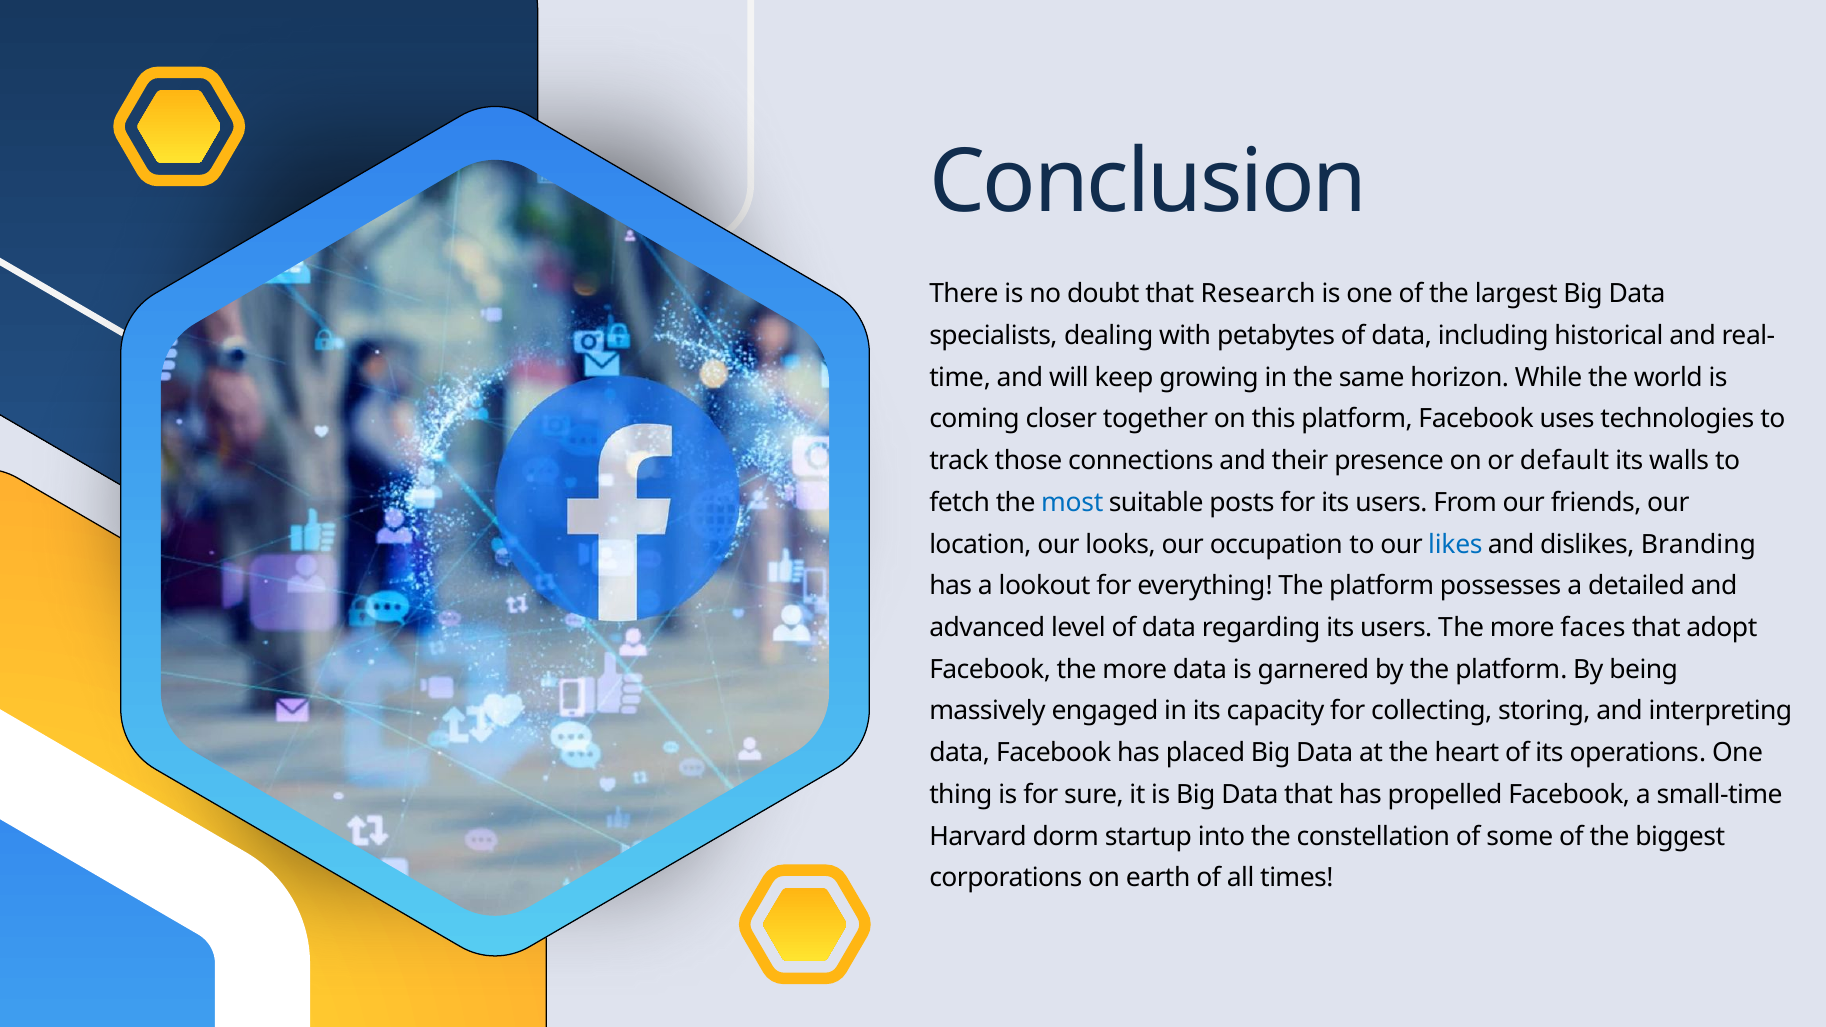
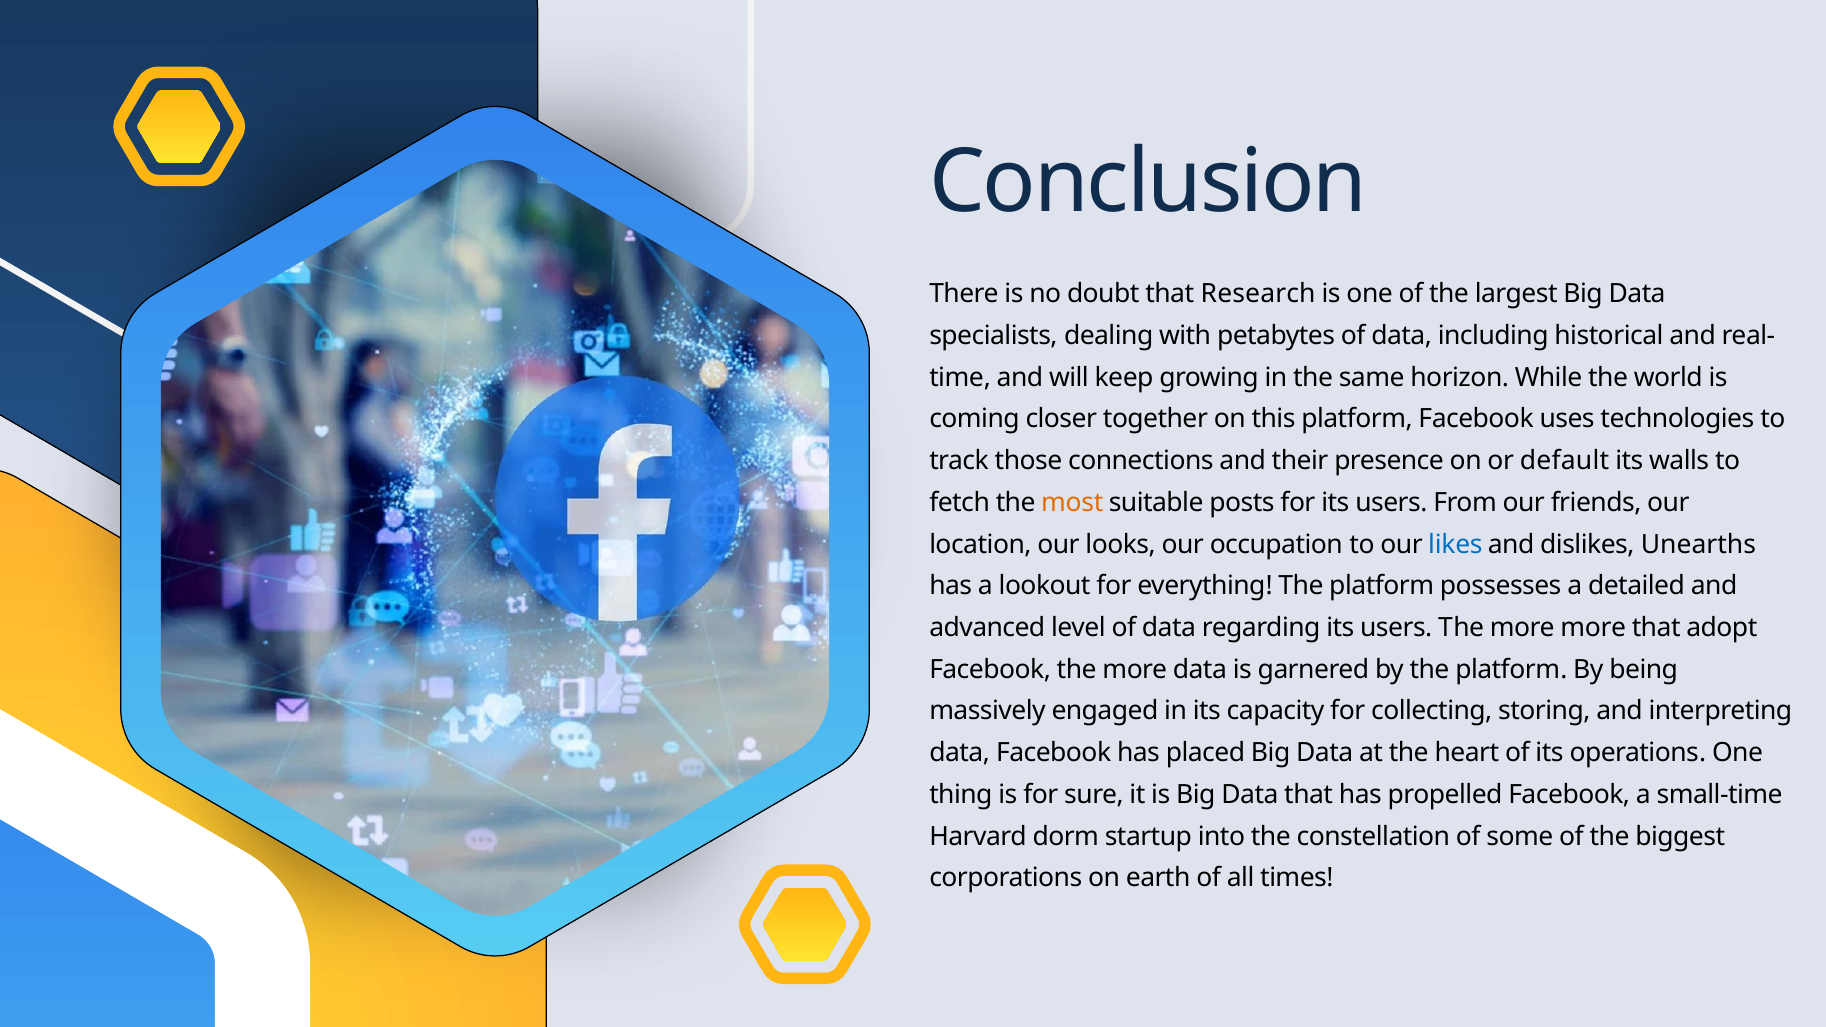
most colour: blue -> orange (1072, 503)
Branding: Branding -> Unearths (1698, 544)
more faces: faces -> more (1593, 628)
